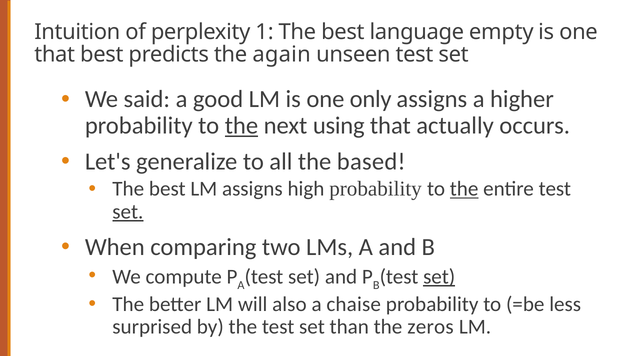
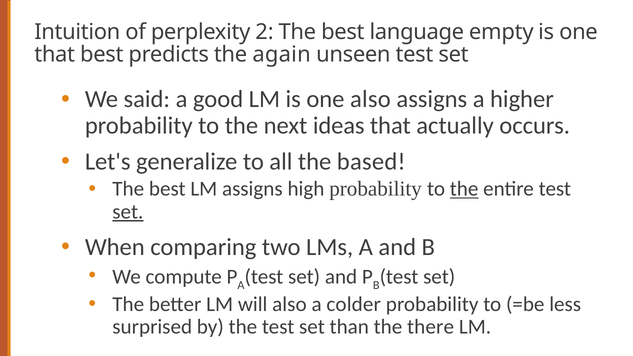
1: 1 -> 2 (265, 32)
one only: only -> also (370, 99)
the underline: present -> none (241, 126)
using: using -> ideas (339, 126)
set underline: present -> none (439, 277)
chaise: chaise -> colder (354, 304)
zeros: zeros -> there (431, 327)
